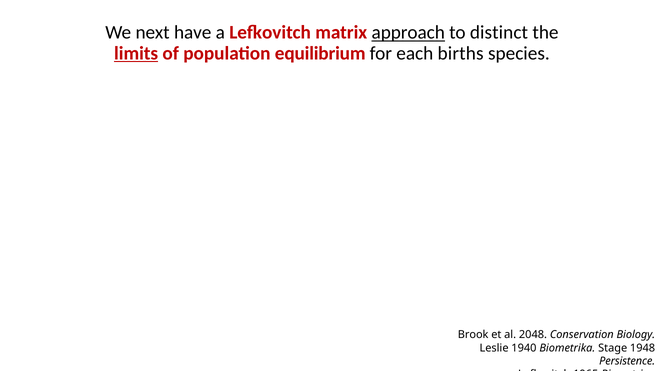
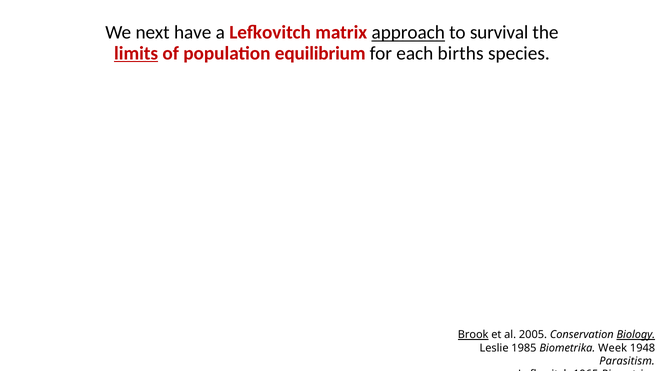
distinct: distinct -> survival (499, 33)
Brook underline: none -> present (473, 335)
2048: 2048 -> 2005 (533, 335)
Biology underline: none -> present (636, 335)
1940: 1940 -> 1985 (524, 348)
Stage: Stage -> Week (613, 348)
Persistence: Persistence -> Parasitism (627, 361)
